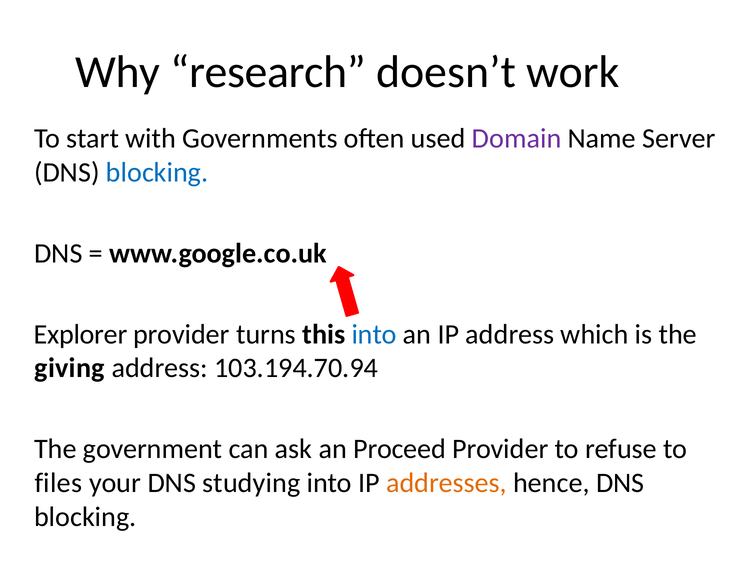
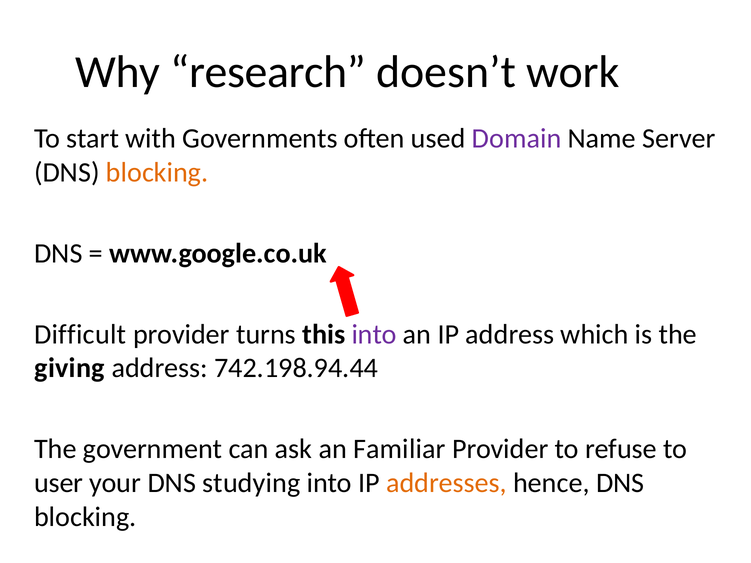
blocking colour: blue -> orange (157, 172)
Explorer: Explorer -> Difficult (80, 335)
into colour: blue -> purple (374, 335)
103.194.70.94: 103.194.70.94 -> 742.198.94.44 (296, 368)
Proceed: Proceed -> Familiar (399, 449)
files: files -> user (59, 483)
